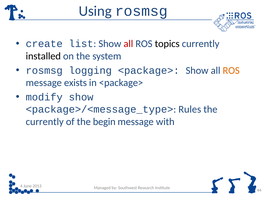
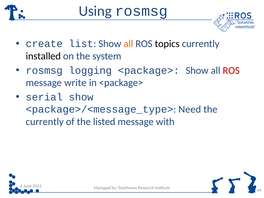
all colour: red -> orange (128, 44)
ROS colour: orange -> red (231, 70)
exists: exists -> write (75, 83)
modify: modify -> serial (44, 97)
Rules: Rules -> Need (190, 109)
begin: begin -> listed (104, 122)
